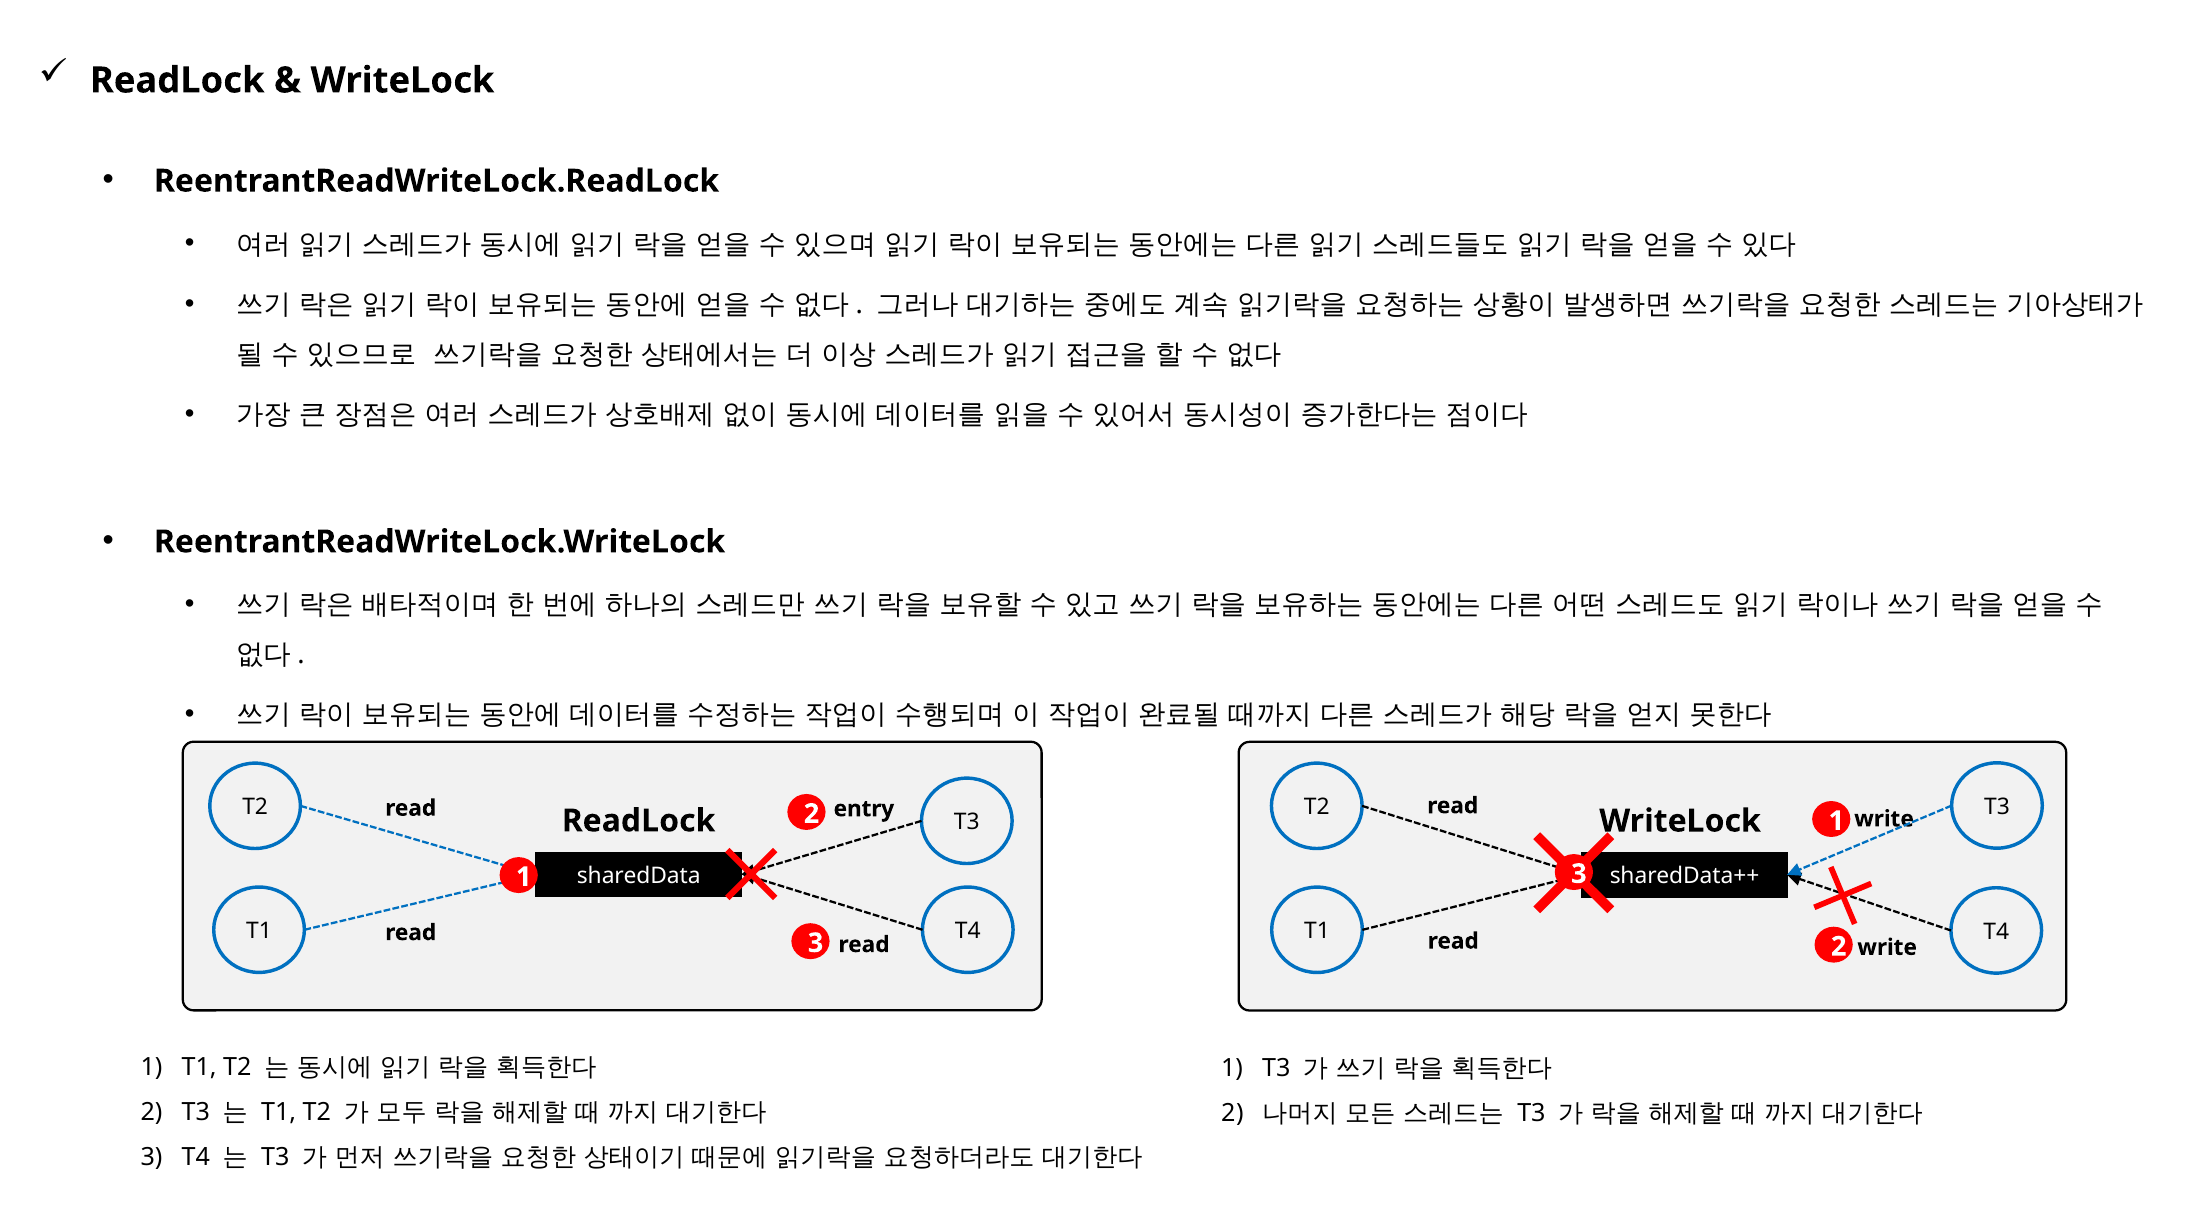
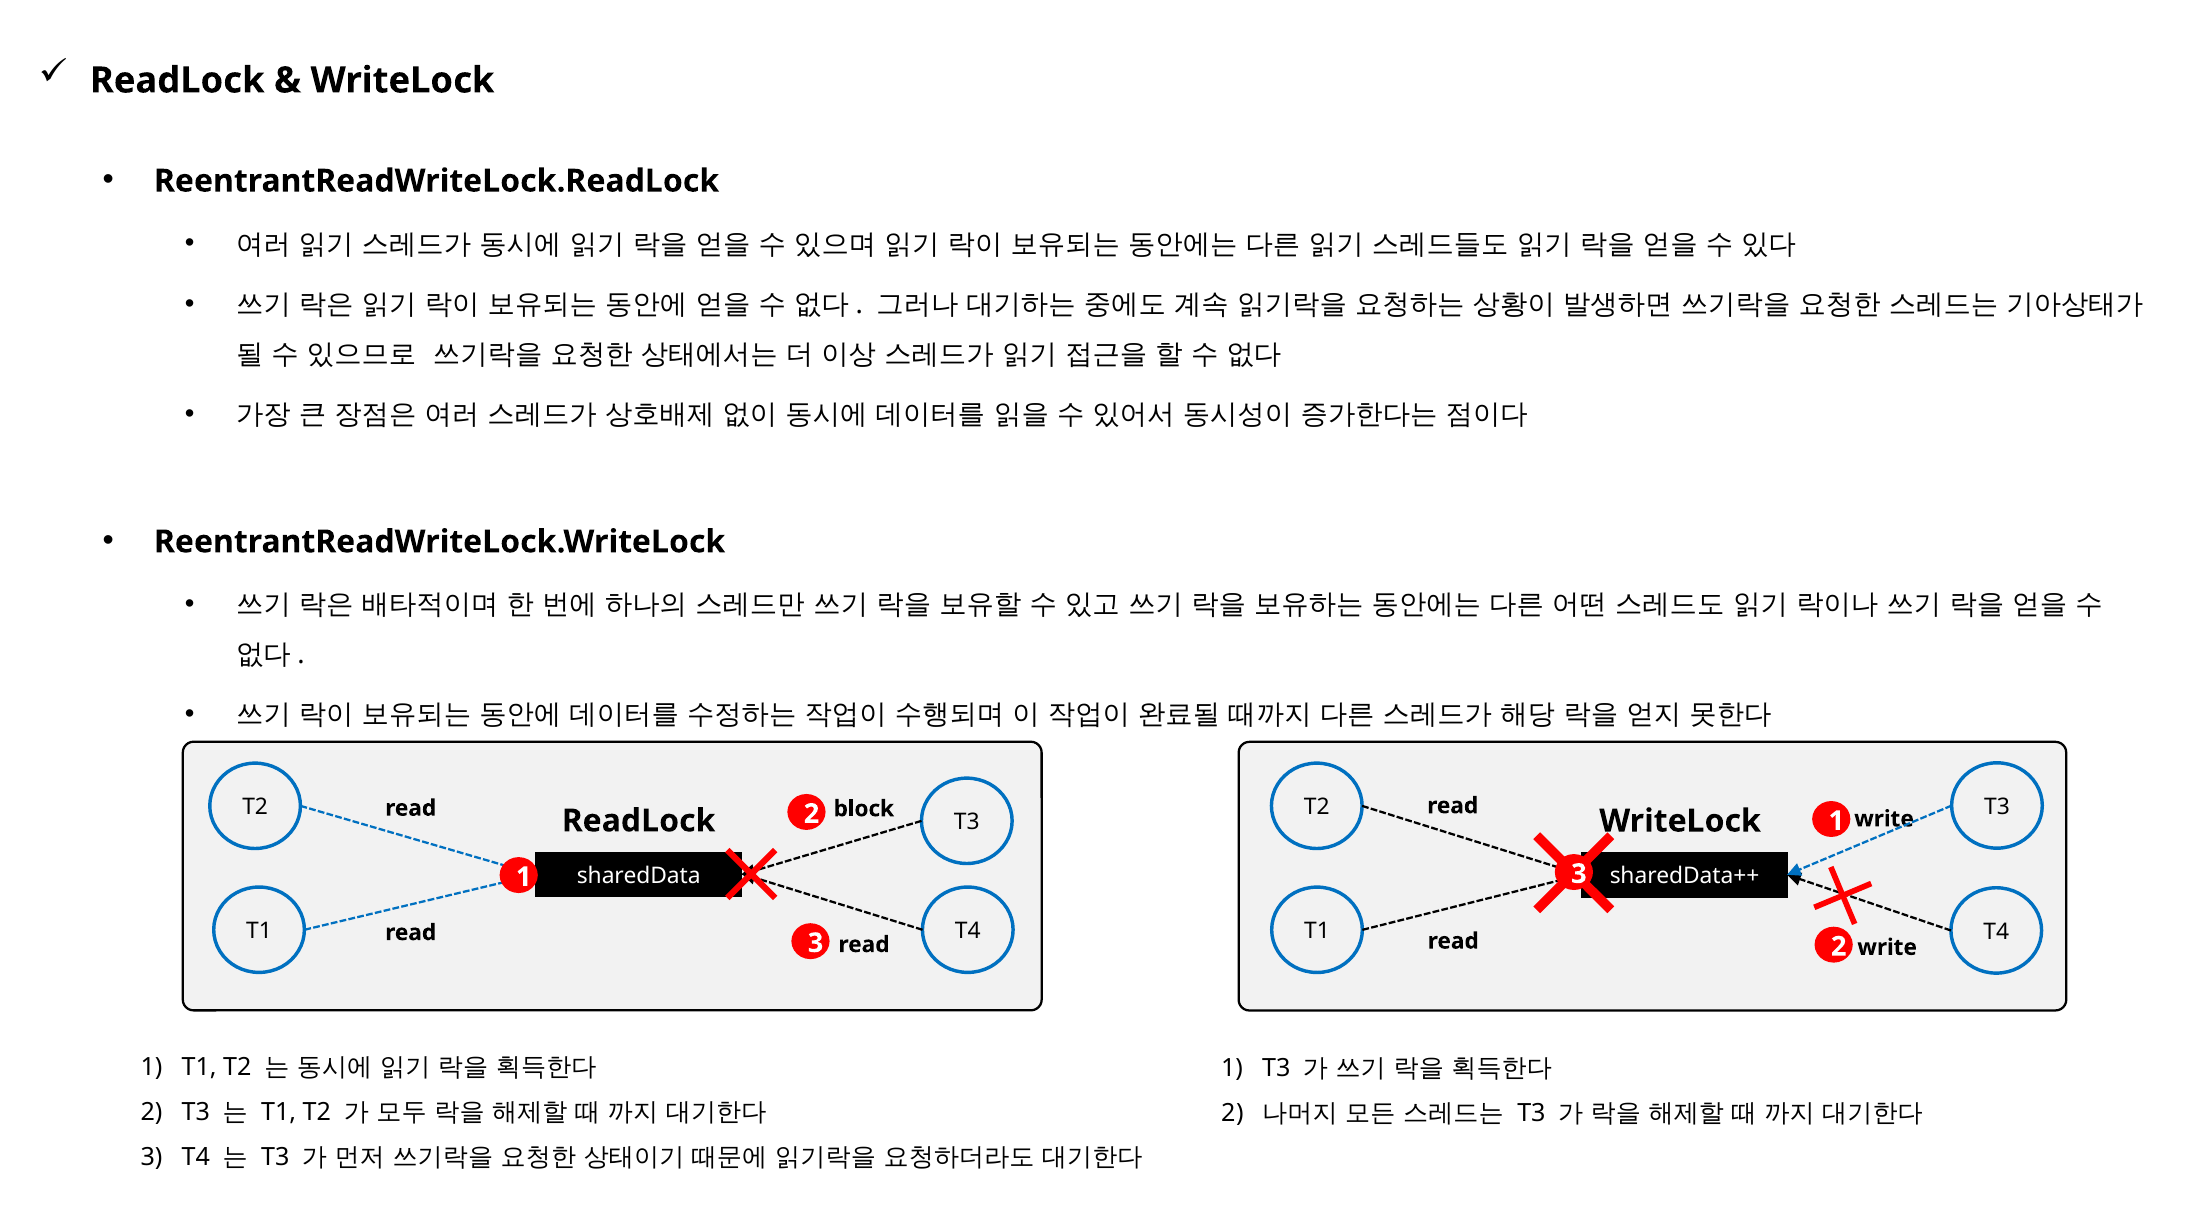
entry: entry -> block (864, 809)
